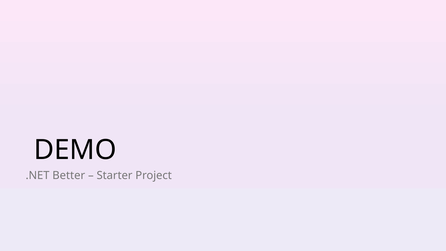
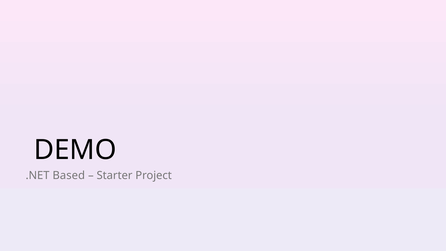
Better: Better -> Based (69, 176)
